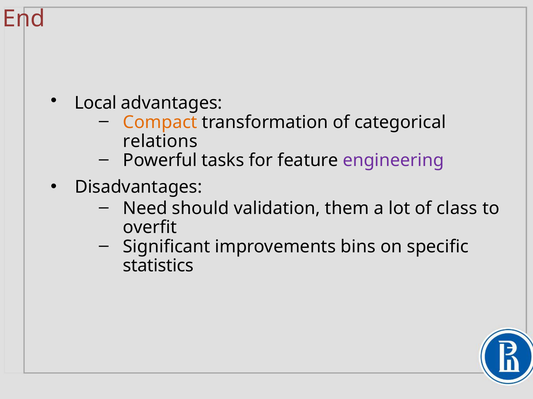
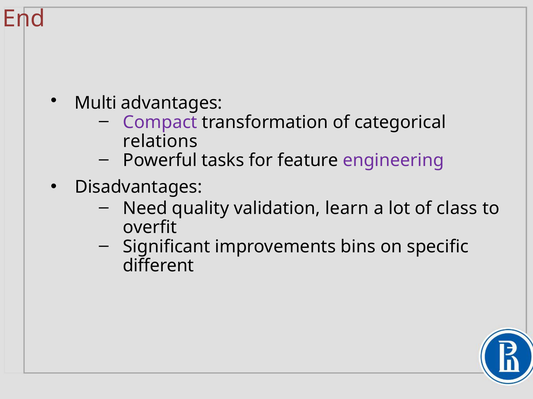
Local: Local -> Multi (96, 103)
Compact colour: orange -> purple (160, 122)
should: should -> quality (201, 209)
them: them -> learn (347, 209)
statistics: statistics -> different (158, 266)
